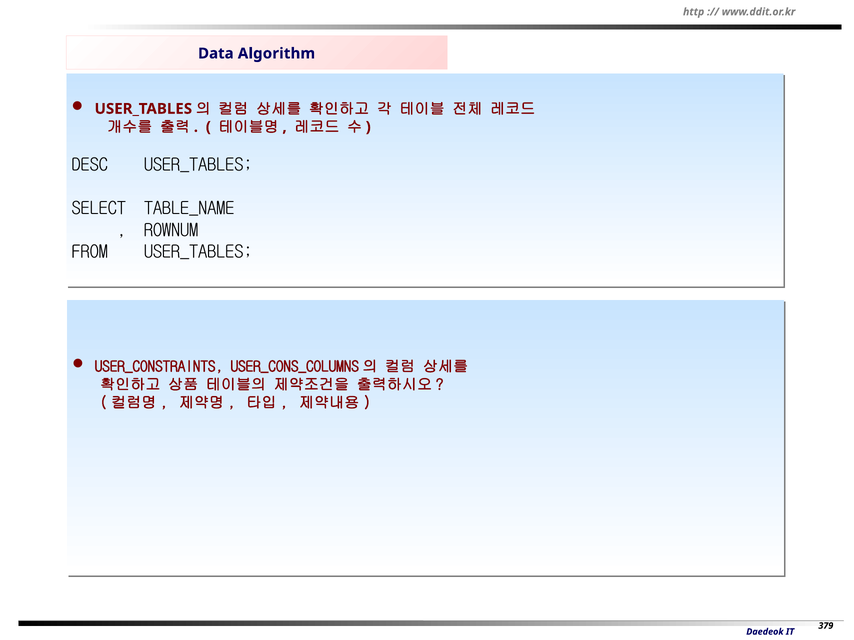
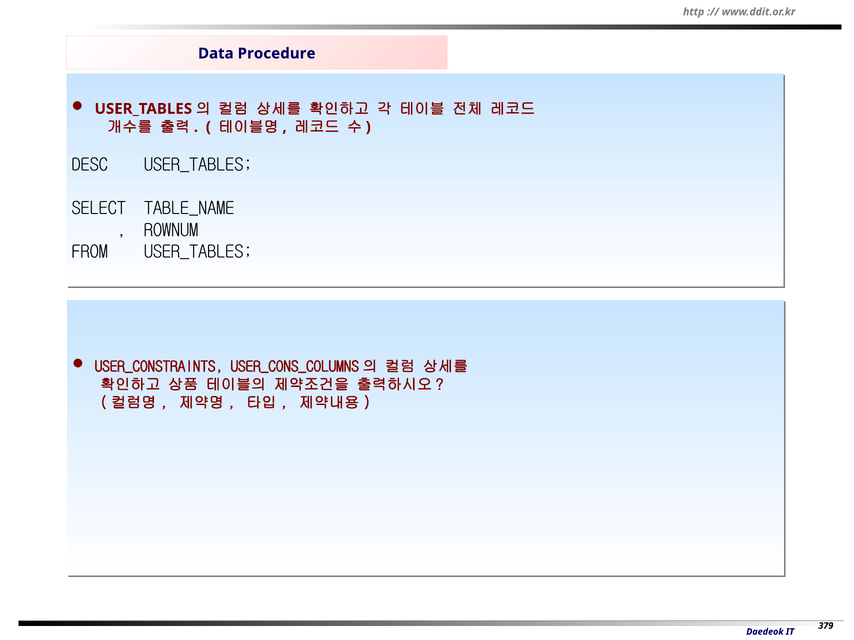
Algorithm: Algorithm -> Procedure (277, 53)
